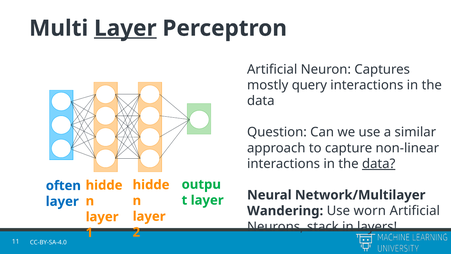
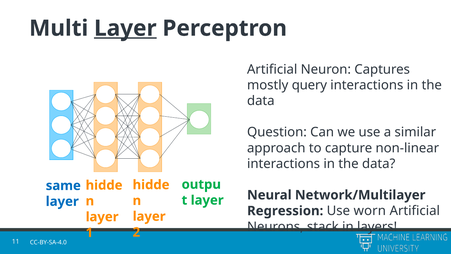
data underline: present -> none (379, 164)
often: often -> same (63, 185)
Wandering: Wandering -> Regression (285, 211)
